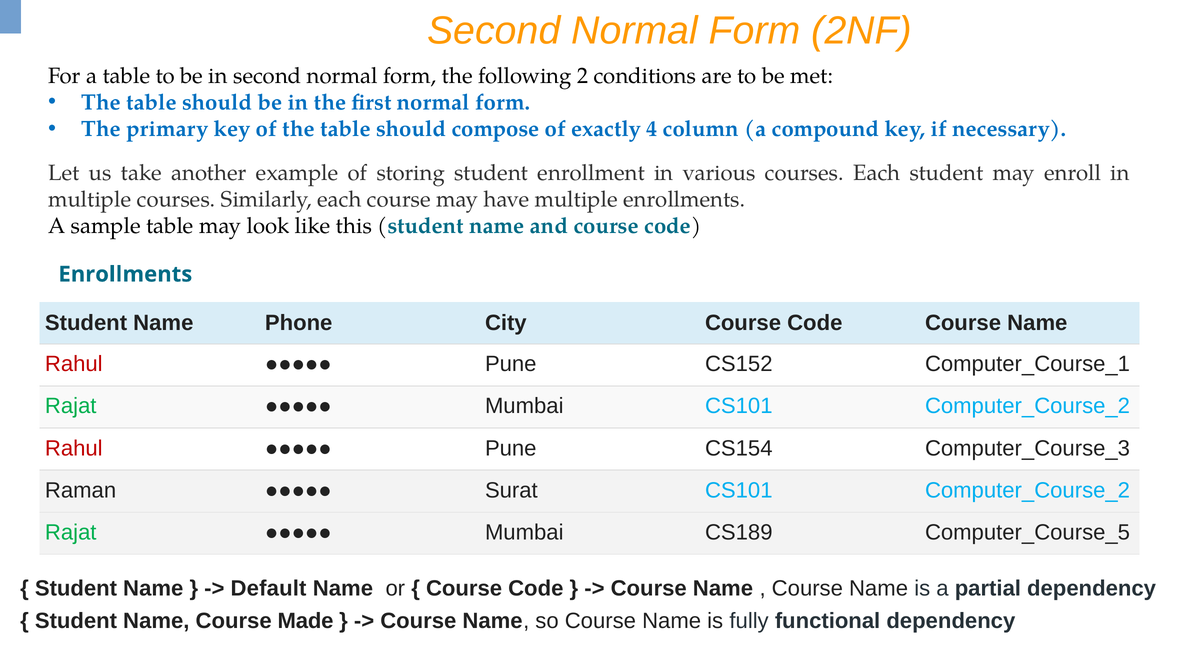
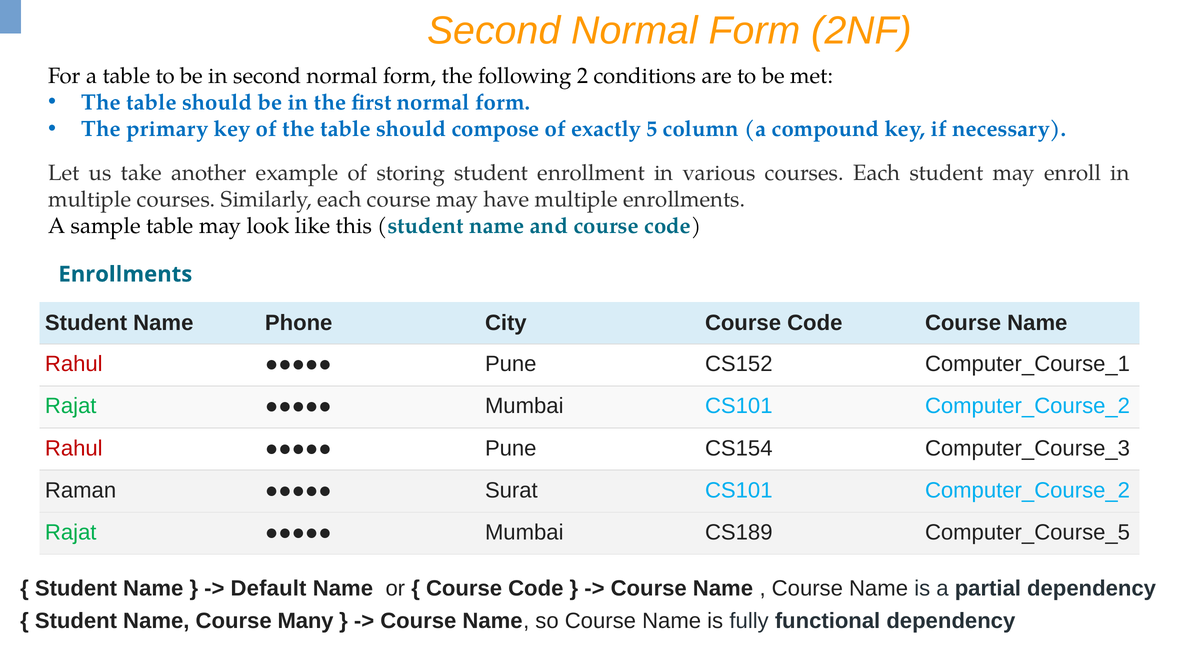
4: 4 -> 5 (652, 129)
Made: Made -> Many (306, 621)
